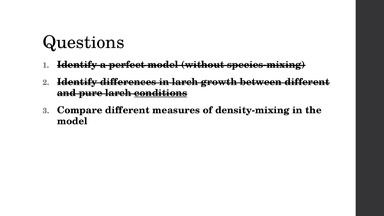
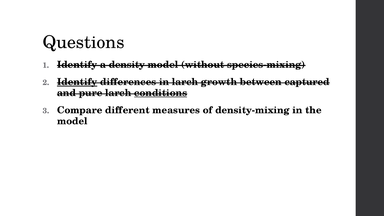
perfect: perfect -> density (127, 65)
Identify underline: none -> present (77, 82)
between different: different -> captured (307, 82)
